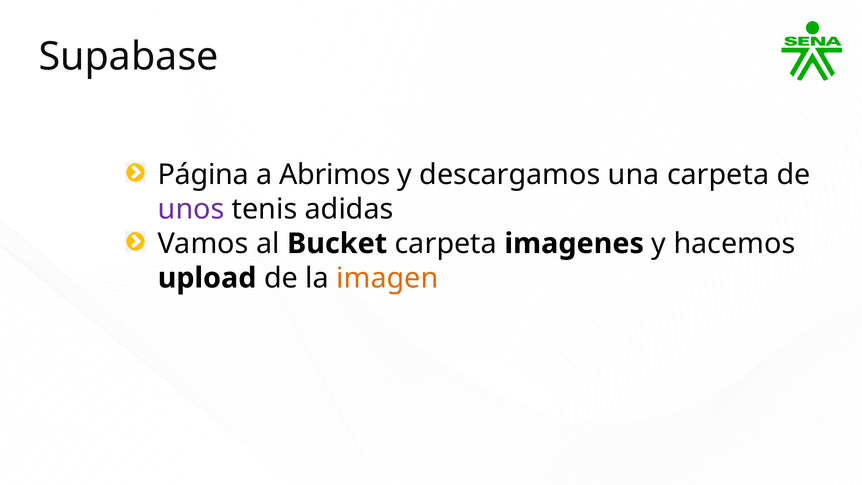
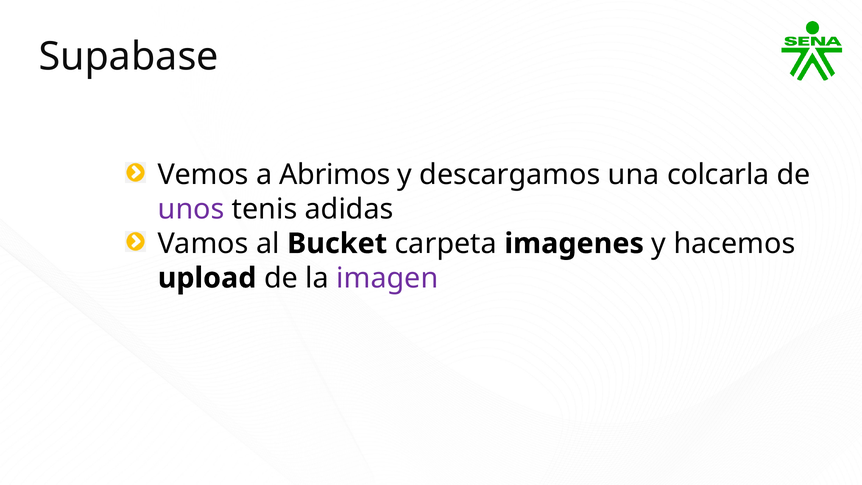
Página: Página -> Vemos (203, 175)
una carpeta: carpeta -> colcarla (718, 175)
imagen colour: orange -> purple (387, 278)
